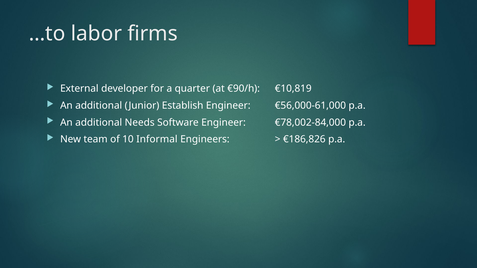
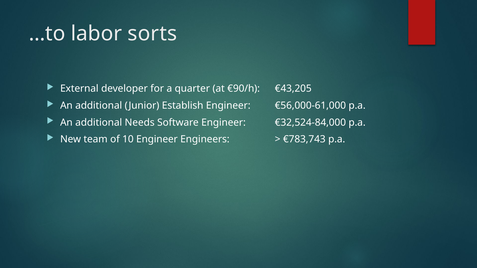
firms: firms -> sorts (152, 33)
€10,819: €10,819 -> €43,205 (293, 89)
€78,002-84,000: €78,002-84,000 -> €32,524-84,000 (310, 123)
10 Informal: Informal -> Engineer (157, 139)
€186,826: €186,826 -> €783,743 (304, 139)
